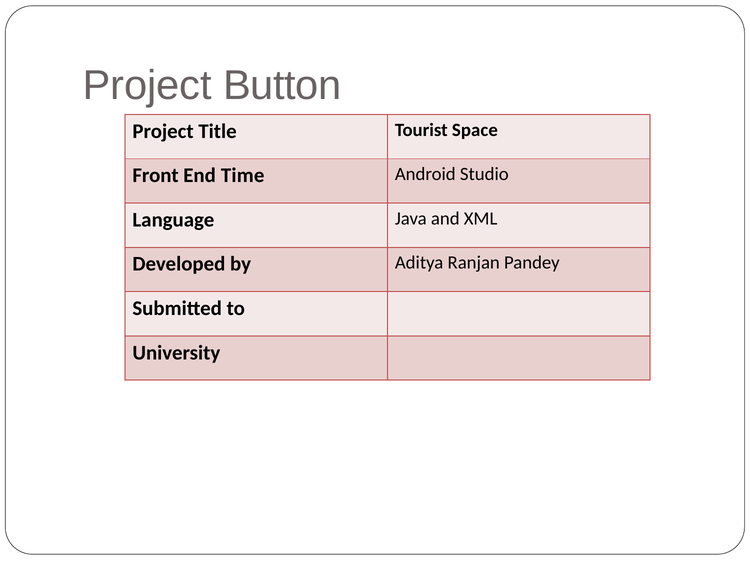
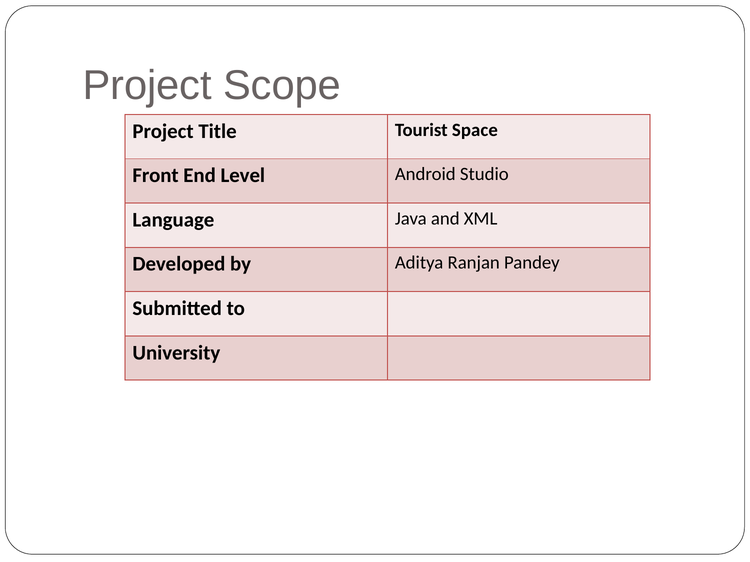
Button: Button -> Scope (282, 86)
Time: Time -> Level (243, 176)
